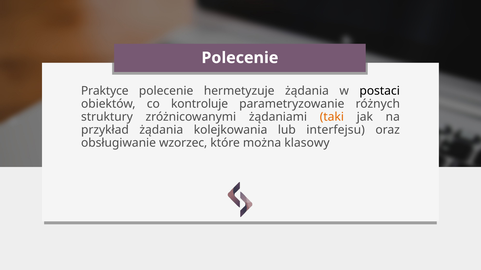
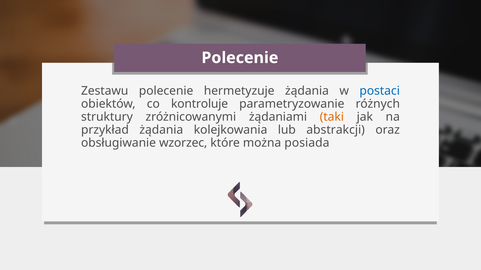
Praktyce: Praktyce -> Zestawu (105, 91)
postaci colour: black -> blue (380, 91)
interfejsu: interfejsu -> abstrakcji (336, 130)
klasowy: klasowy -> posiada (307, 143)
